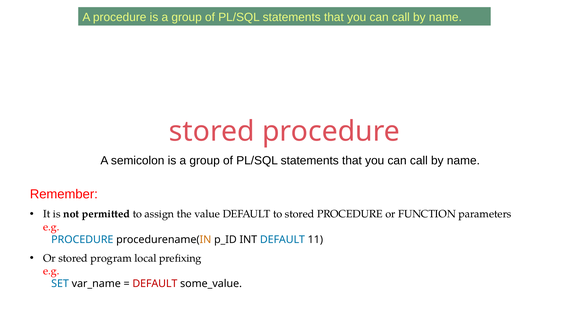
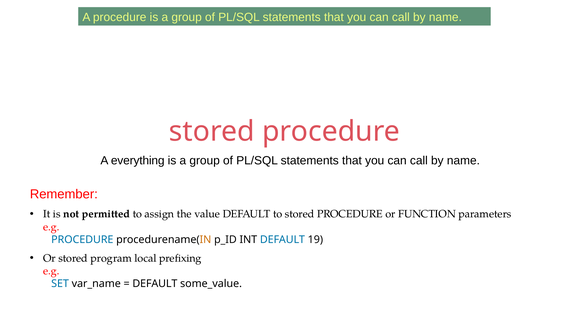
semicolon: semicolon -> everything (138, 161)
11: 11 -> 19 (315, 240)
DEFAULT colour: red -> black (155, 284)
